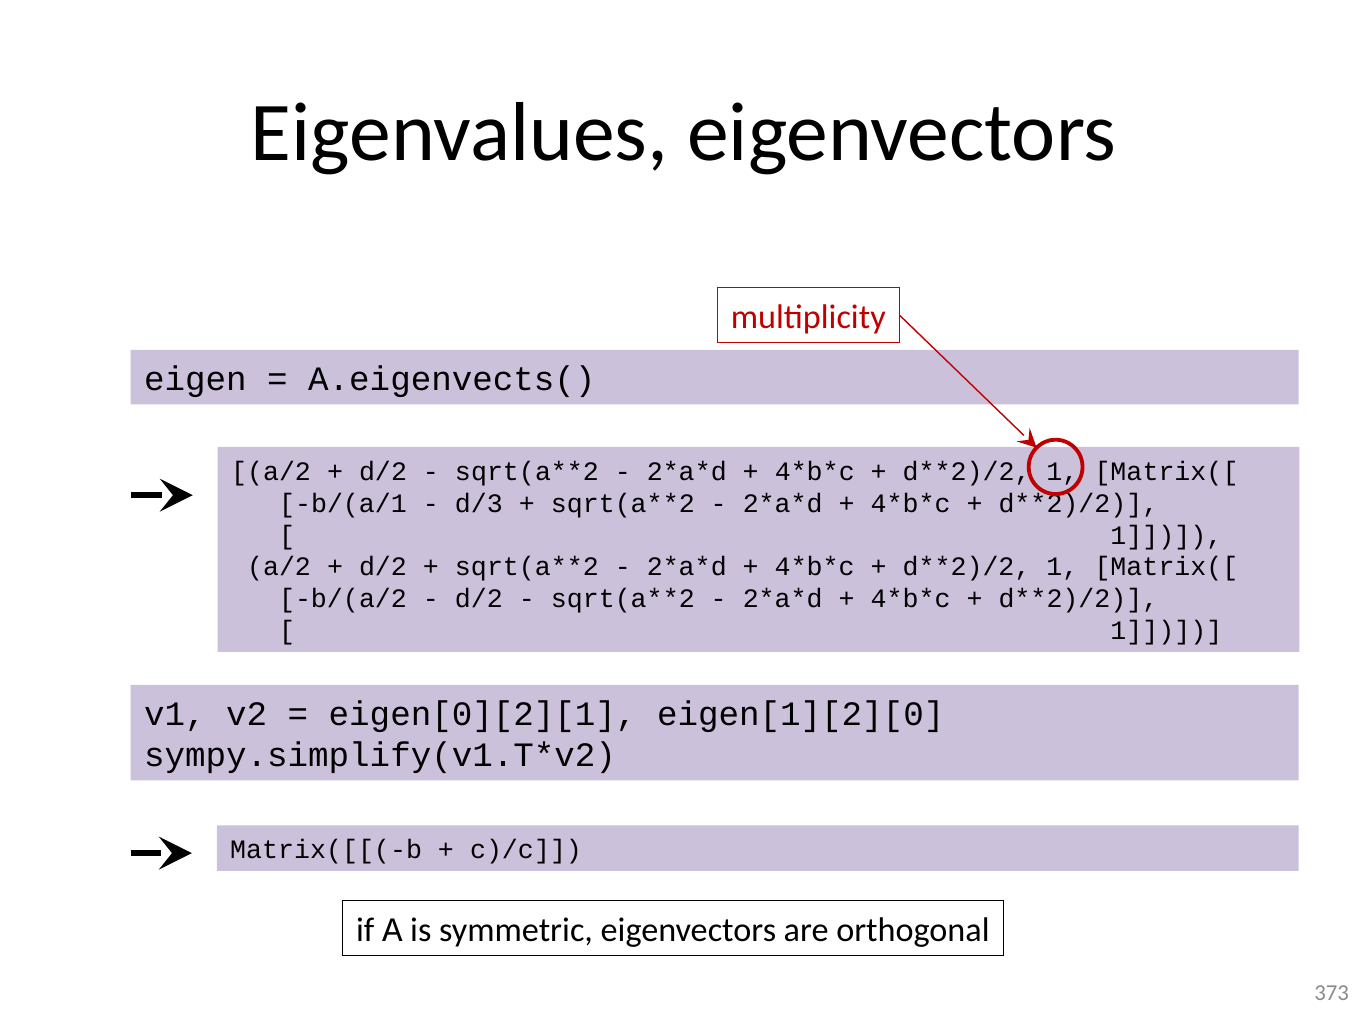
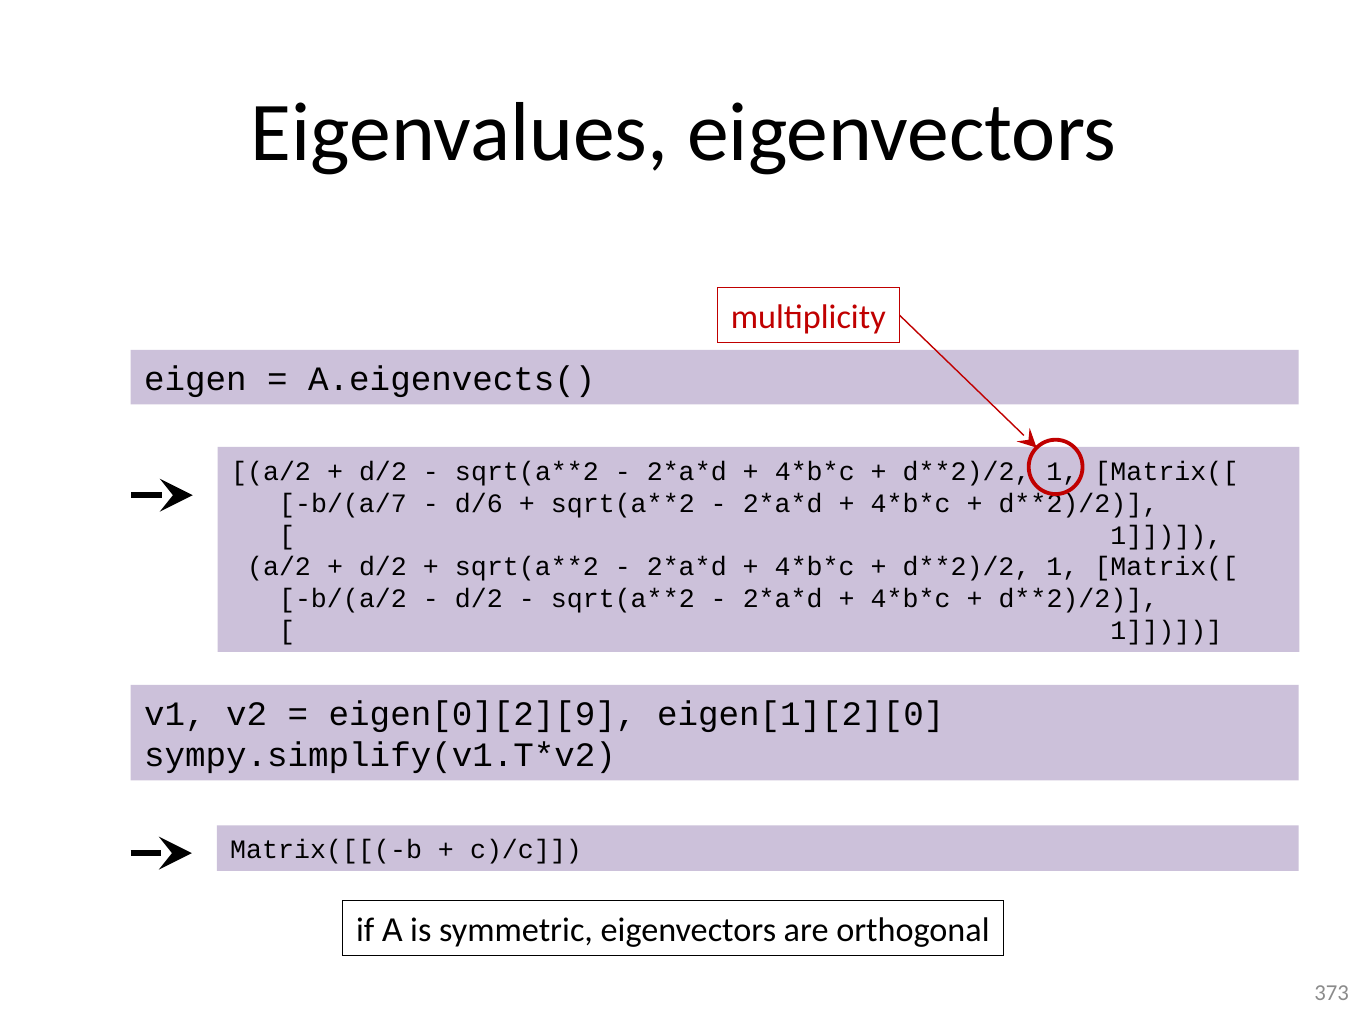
b/(a/1: b/(a/1 -> b/(a/7 (343, 503)
d/3: d/3 -> d/6 (479, 503)
eigen[0][2][1: eigen[0][2][1 -> eigen[0][2][9 (483, 714)
